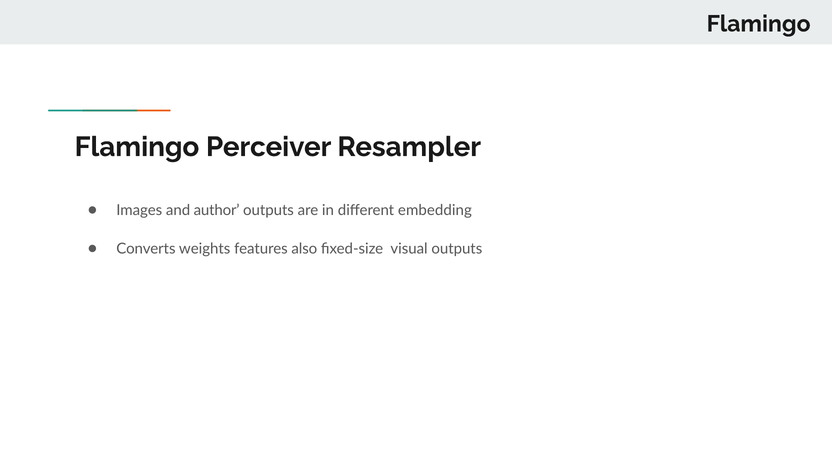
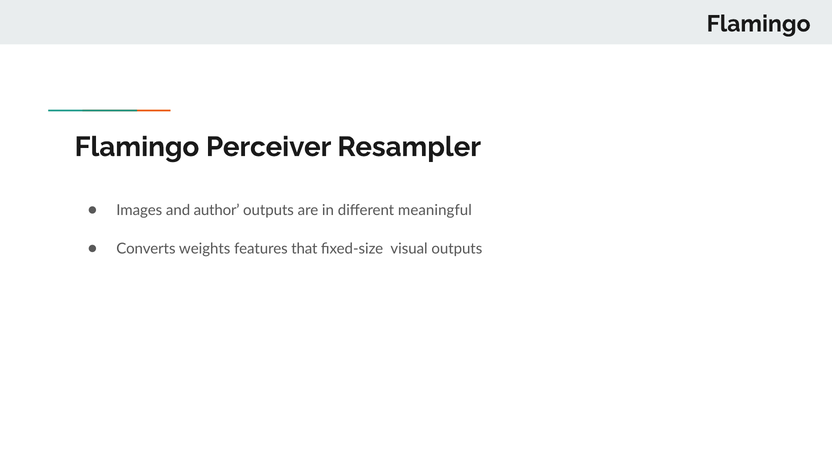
embedding: embedding -> meaningful (435, 210)
also: also -> that (304, 249)
